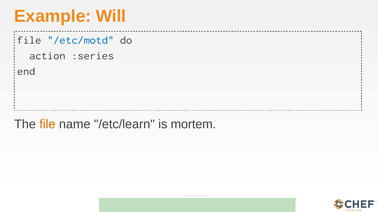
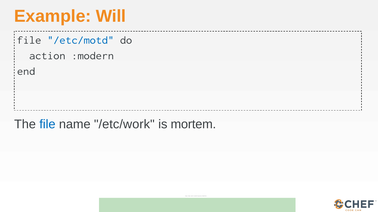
:series: :series -> :modern (93, 56)
file colour: orange -> blue (47, 125)
/etc/learn: /etc/learn -> /etc/work (124, 125)
